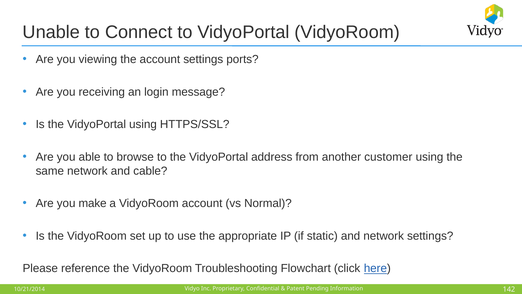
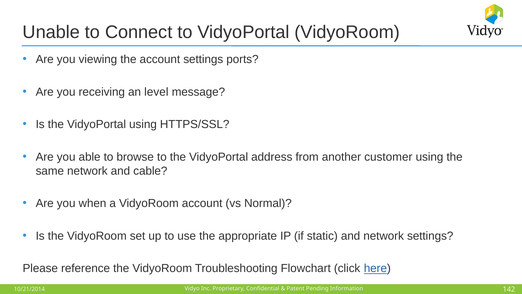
login: login -> level (156, 92)
make: make -> when (92, 203)
